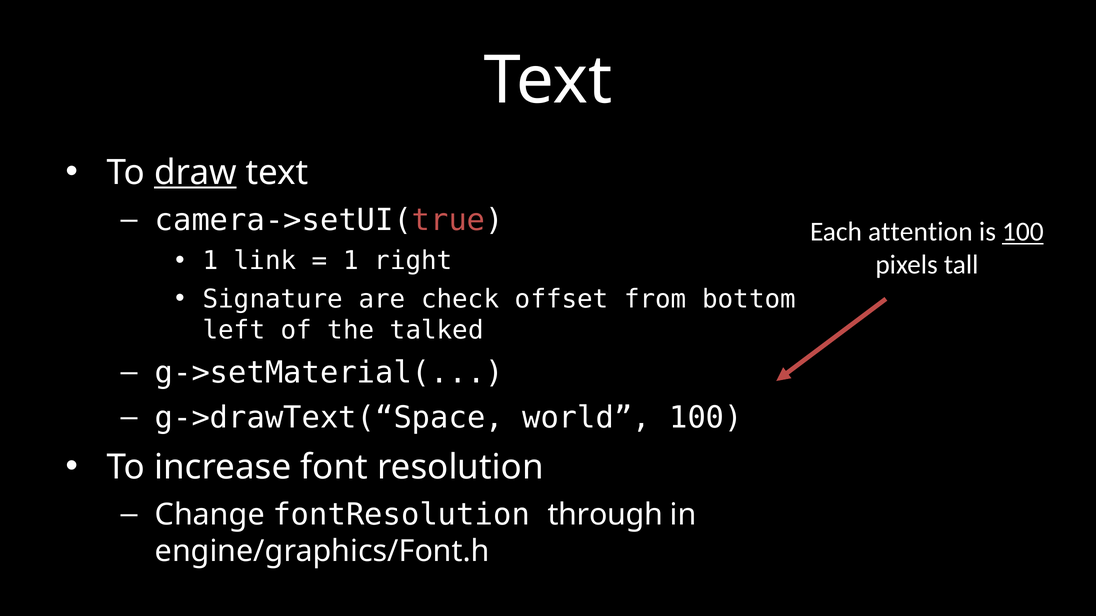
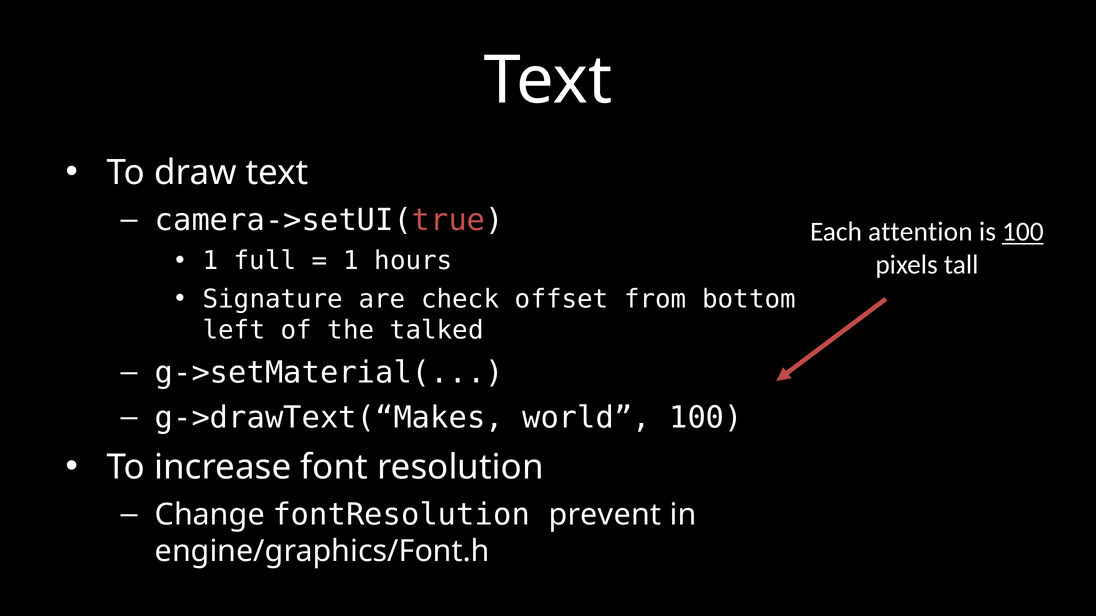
draw underline: present -> none (195, 173)
link: link -> full (265, 261)
right: right -> hours (413, 261)
g->drawText(“Space: g->drawText(“Space -> g->drawText(“Makes (329, 418)
through: through -> prevent (605, 515)
